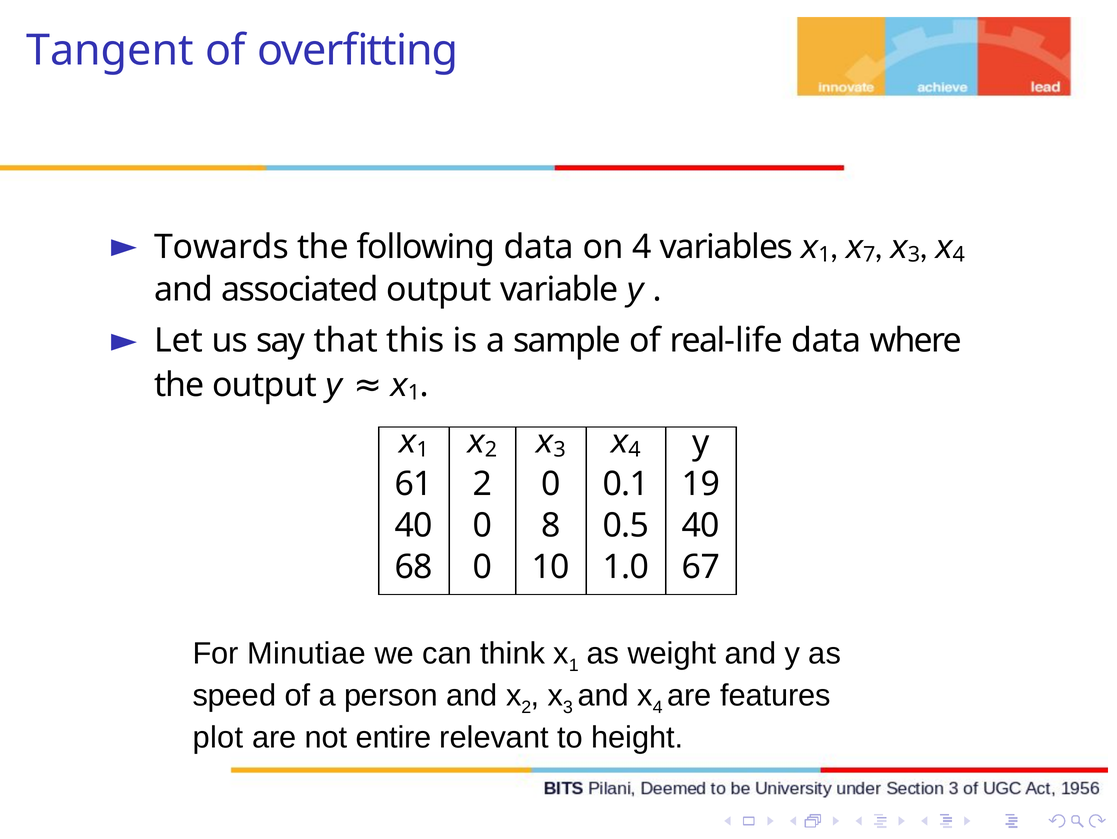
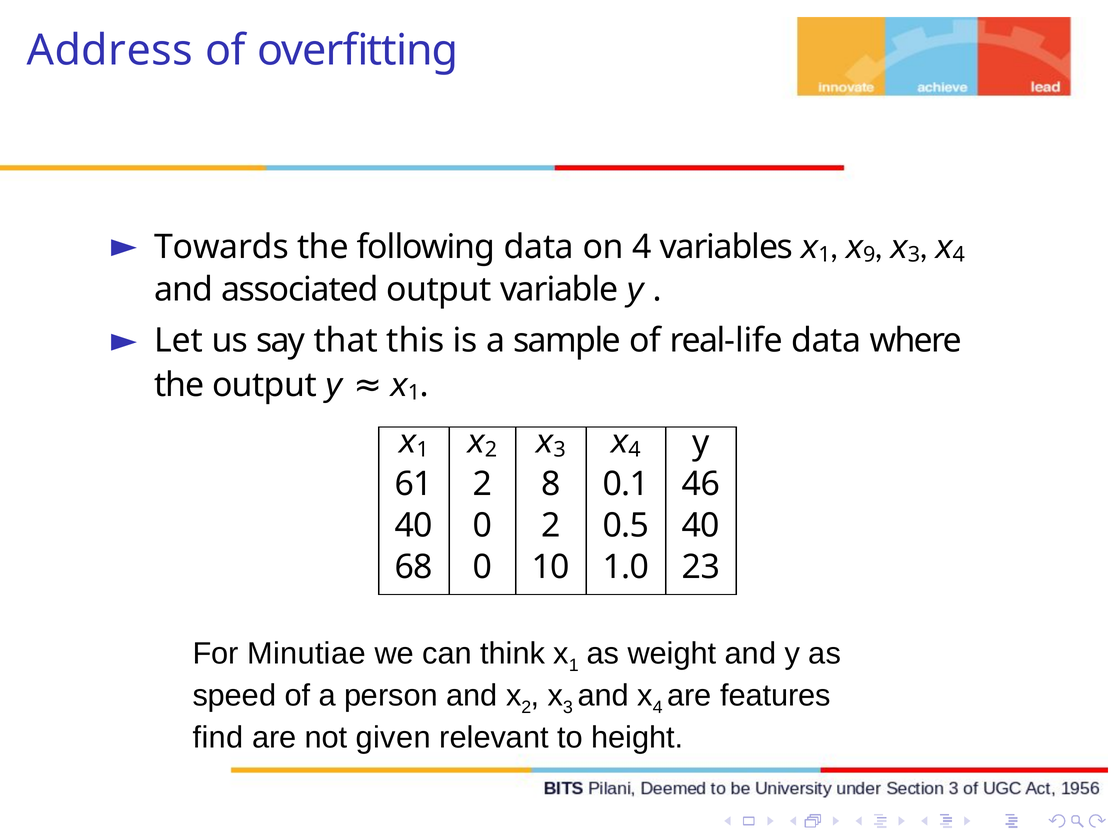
Tangent: Tangent -> Address (110, 51)
7: 7 -> 9 (869, 255)
2 0: 0 -> 8 (551, 484)
19: 19 -> 46 (701, 484)
0 8: 8 -> 2 (551, 525)
67: 67 -> 23 (701, 567)
plot: plot -> find (218, 737)
entire: entire -> given (393, 737)
